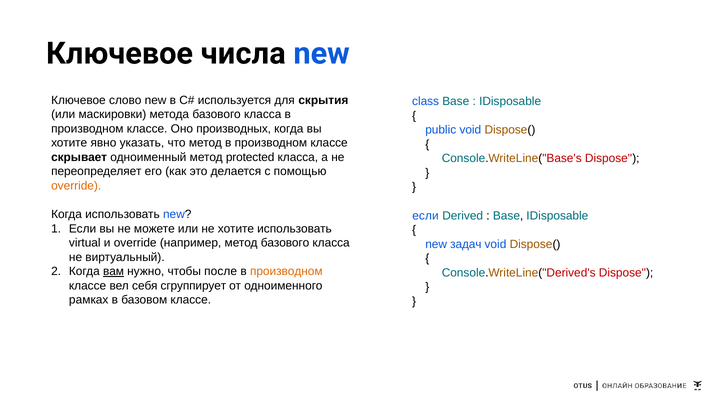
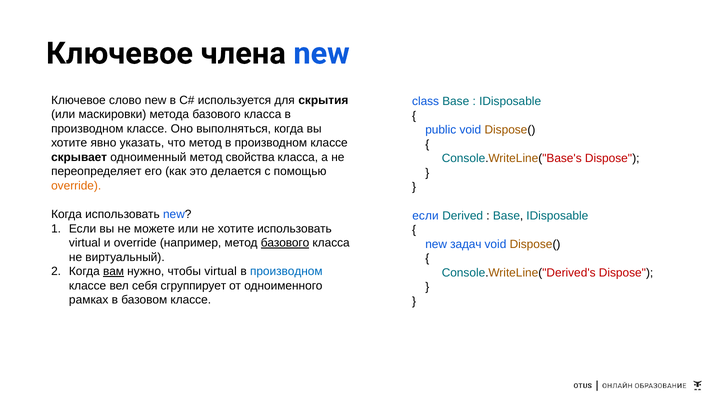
числа: числа -> члена (243, 54)
производных: производных -> выполняться (234, 129)
protected: protected -> свойства (250, 157)
базового underline: none -> present (285, 243)
чтобы после: после -> virtual (221, 271)
производном colour: orange -> blue (286, 271)
